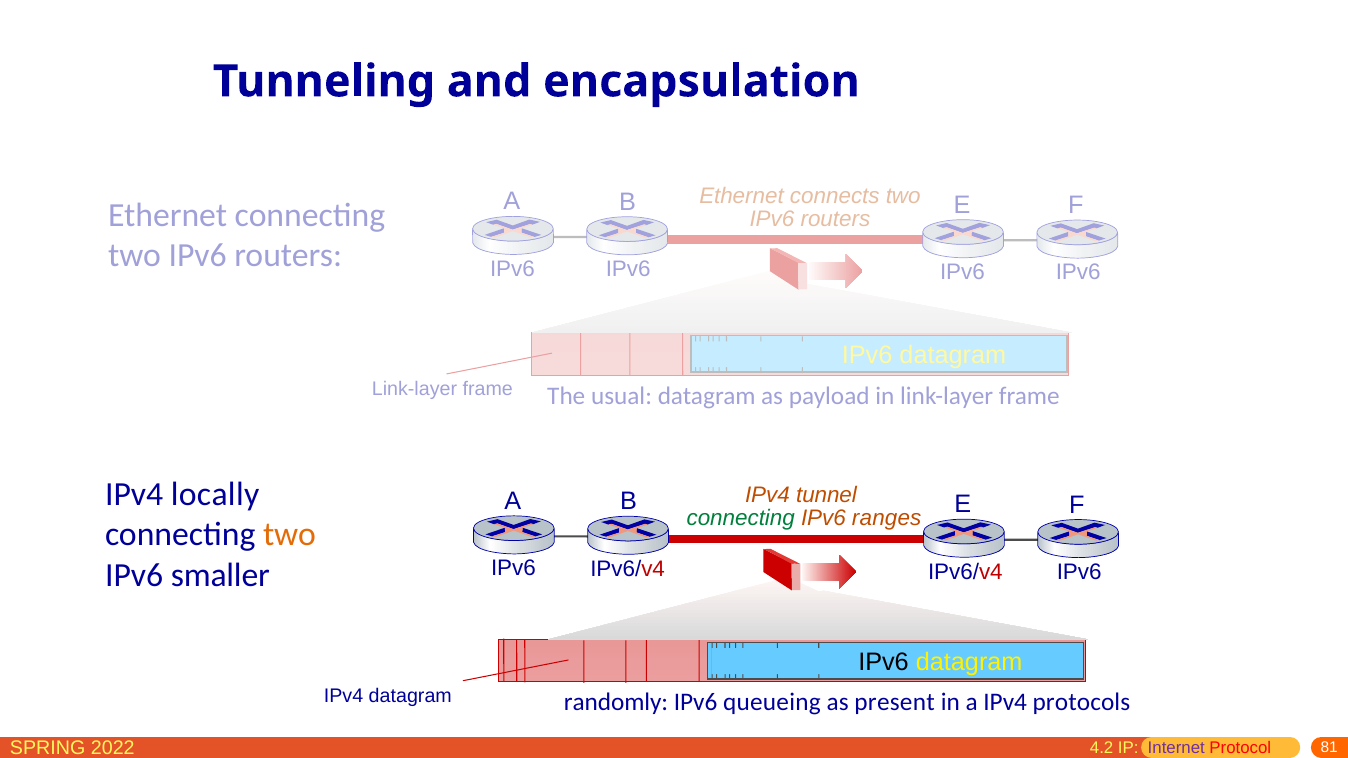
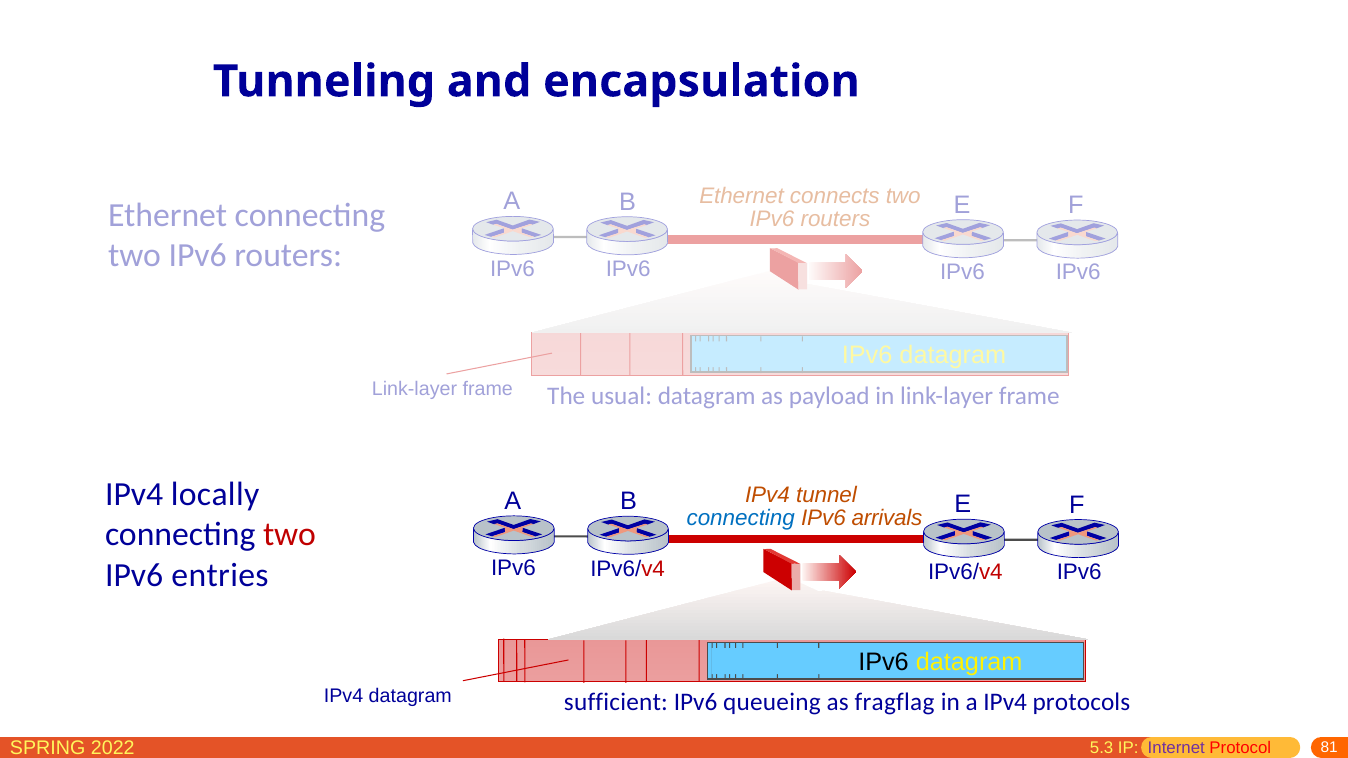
connecting colour: green -> blue (741, 518)
ranges: ranges -> arrivals (887, 518)
two colour: orange -> red (290, 535)
smaller: smaller -> entries (220, 575)
randomly: randomly -> sufficient (616, 703)
present: present -> fragflag (895, 703)
4.2: 4.2 -> 5.3 (1102, 749)
